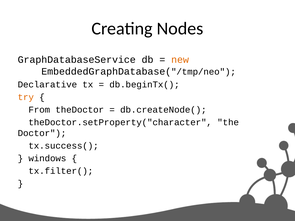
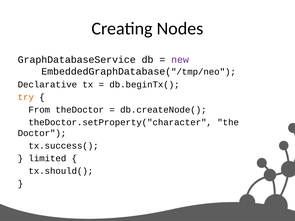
new colour: orange -> purple (180, 60)
windows: windows -> limited (47, 158)
tx.filter(: tx.filter( -> tx.should( (61, 171)
